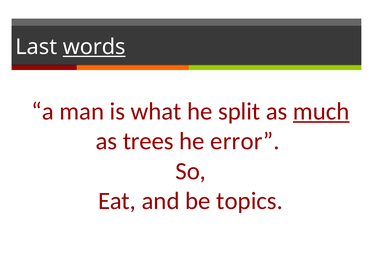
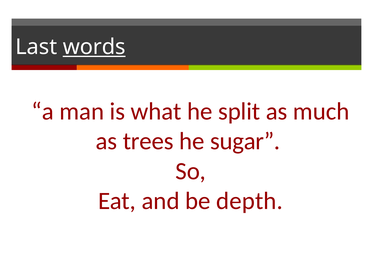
much underline: present -> none (321, 111)
error: error -> sugar (245, 141)
topics: topics -> depth (250, 201)
